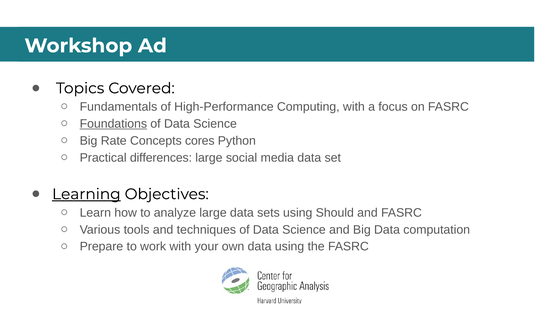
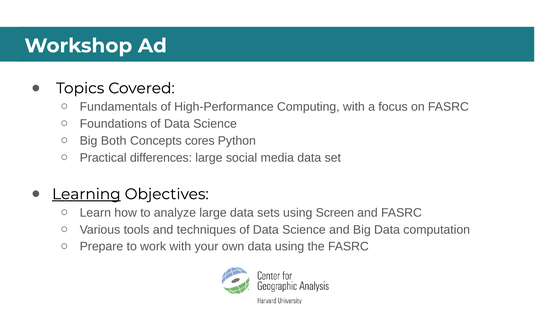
Foundations underline: present -> none (113, 124)
Rate: Rate -> Both (114, 141)
Should: Should -> Screen (335, 213)
